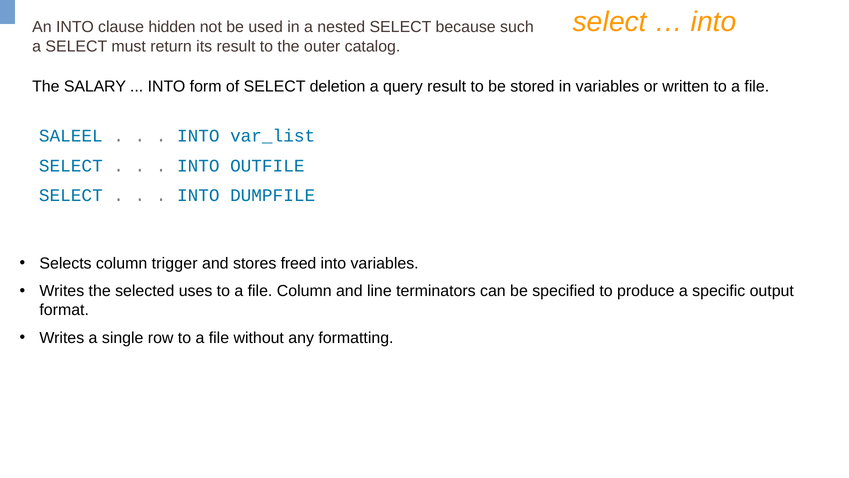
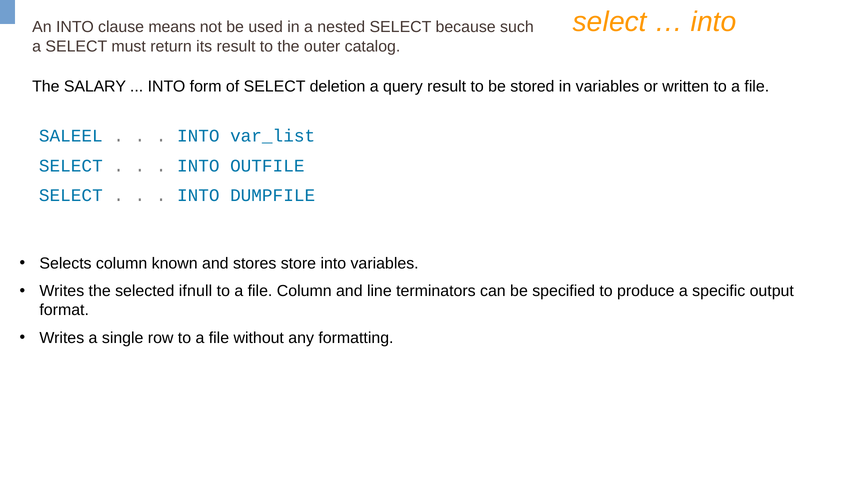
hidden: hidden -> means (172, 27)
trigger: trigger -> known (175, 263)
freed: freed -> store (298, 263)
uses: uses -> ifnull (195, 291)
